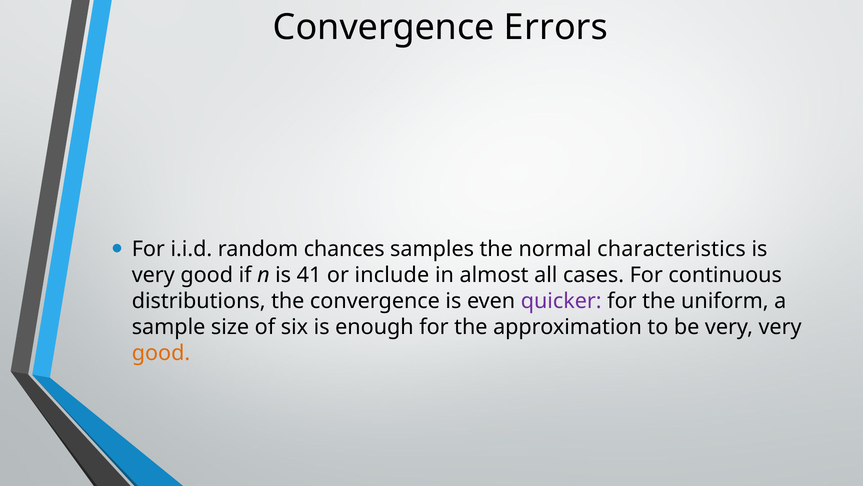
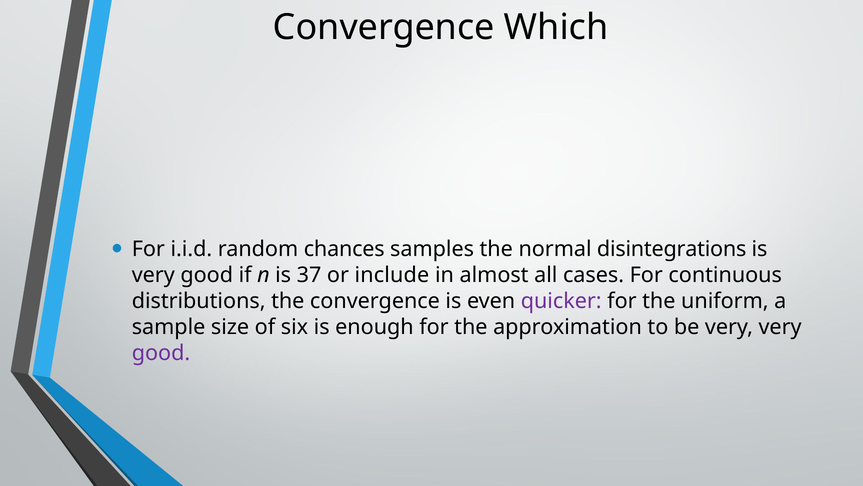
Errors: Errors -> Which (556, 27)
characteristics: characteristics -> disintegrations (672, 249)
41: 41 -> 37 (309, 275)
good colour: orange -> purple (161, 353)
